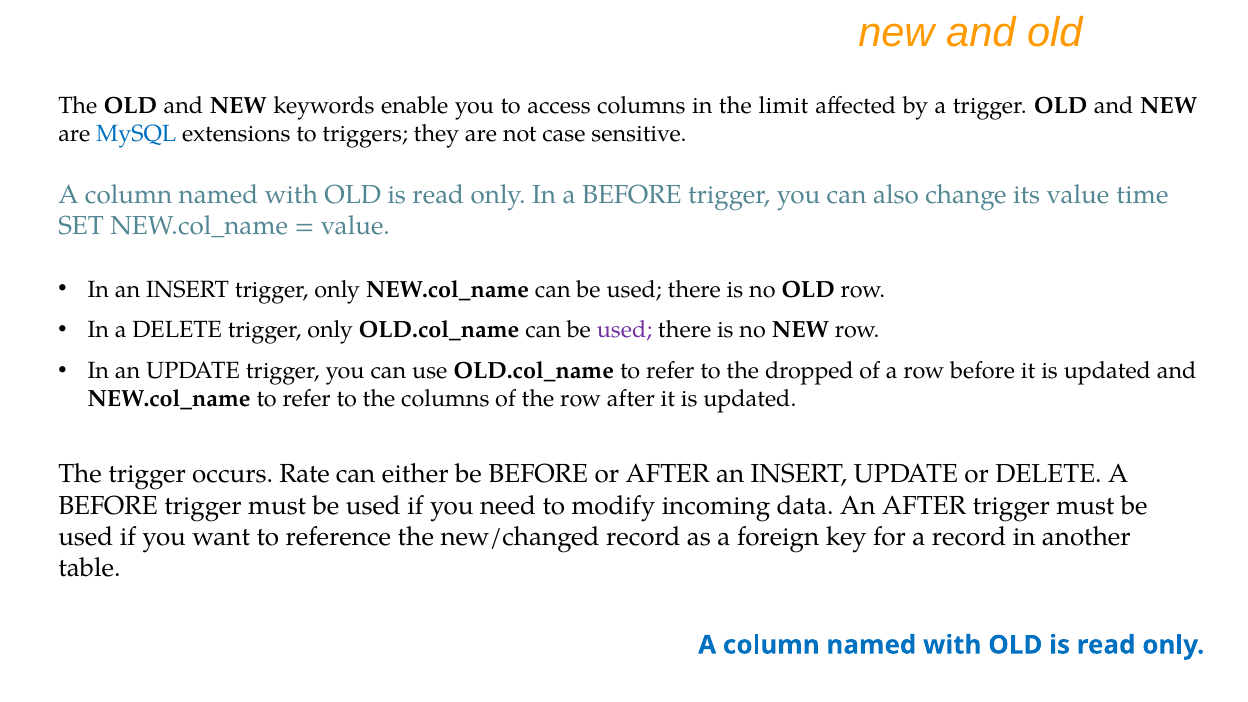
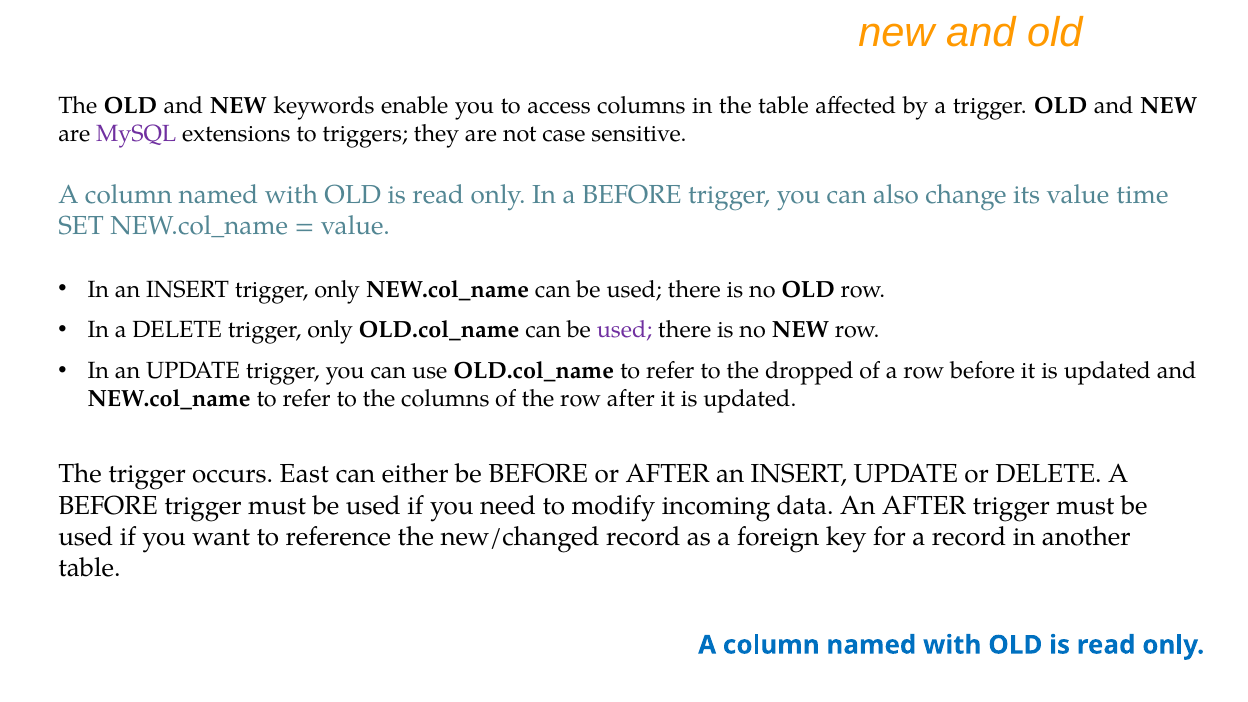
the limit: limit -> table (783, 106)
MySQL colour: blue -> purple (136, 134)
Rate: Rate -> East (304, 474)
